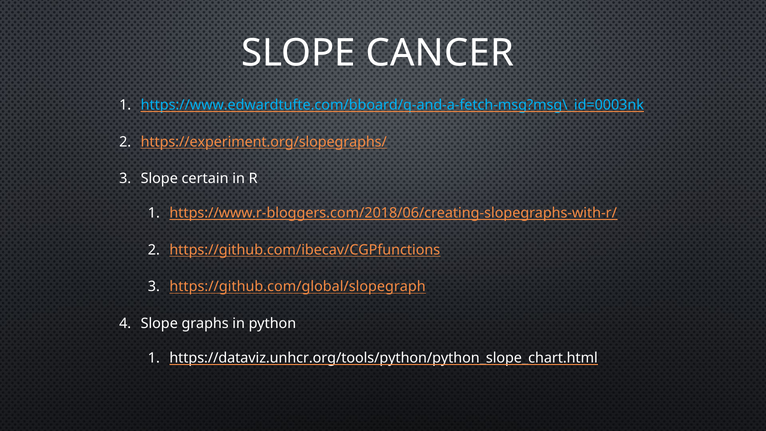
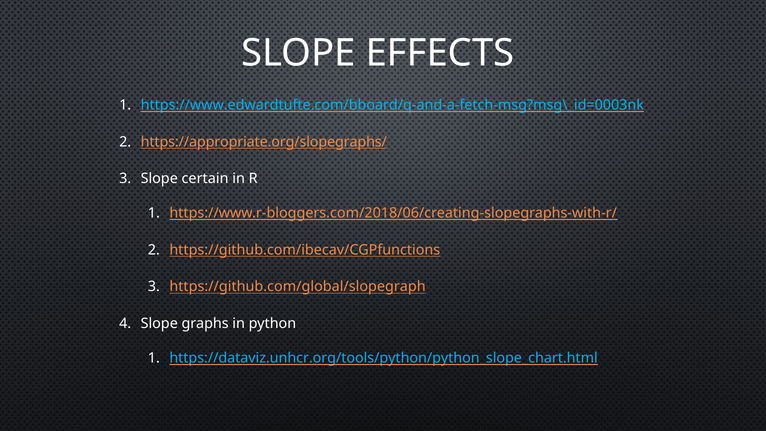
CANCER: CANCER -> EFFECTS (440, 53)
https://experiment.org/slopegraphs/: https://experiment.org/slopegraphs/ -> https://appropriate.org/slopegraphs/ (264, 142)
https://dataviz.unhcr.org/tools/python/python_slope_chart.html colour: white -> light blue (384, 358)
